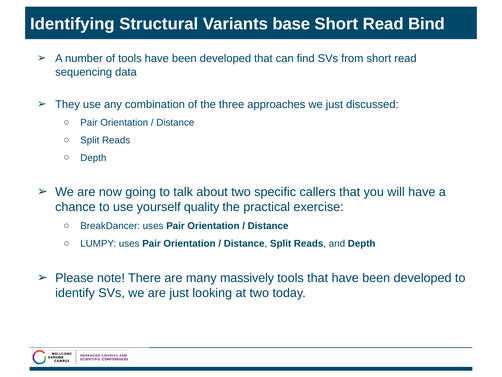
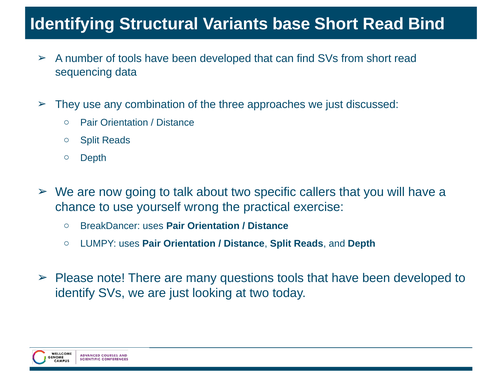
quality: quality -> wrong (201, 207)
massively: massively -> questions (247, 278)
